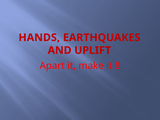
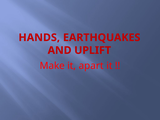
Apart: Apart -> Make (52, 66)
make: make -> apart (91, 66)
